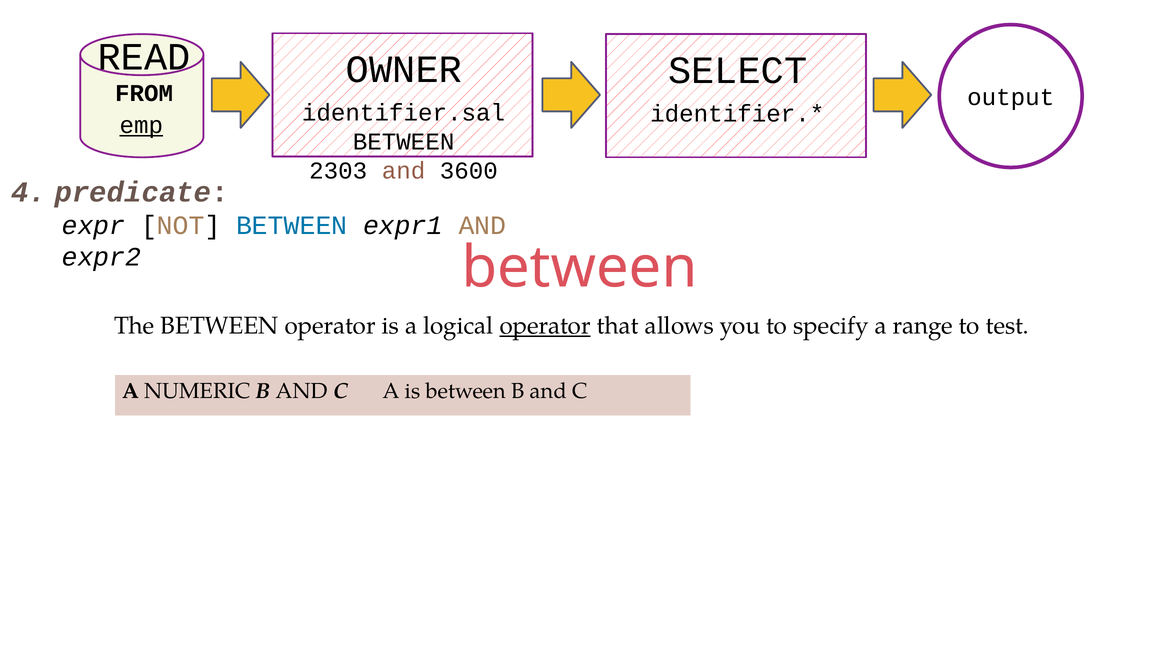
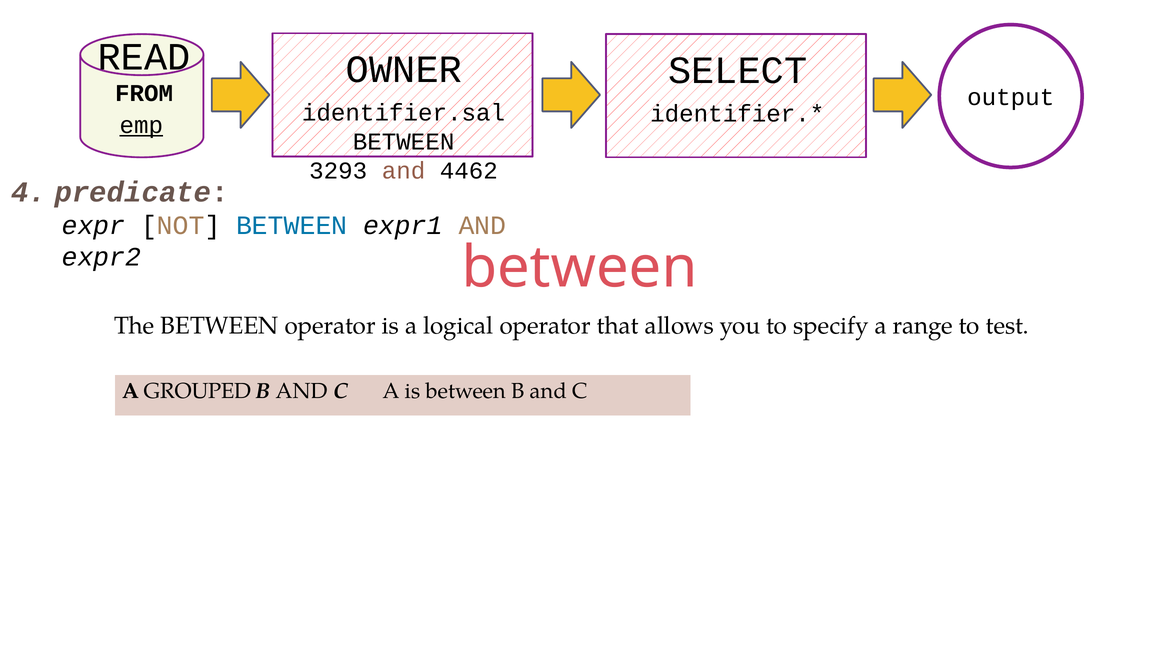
2303: 2303 -> 3293 (338, 171)
3600: 3600 -> 4462 (469, 171)
operator underline: present -> none (545, 326)
NUMERIC: NUMERIC -> GROUPED (197, 391)
